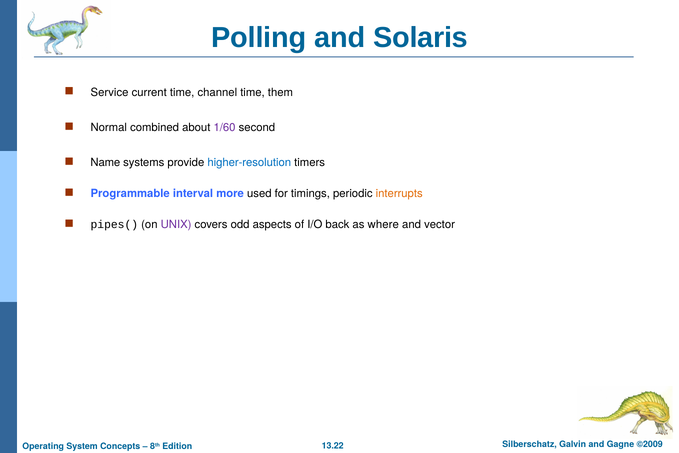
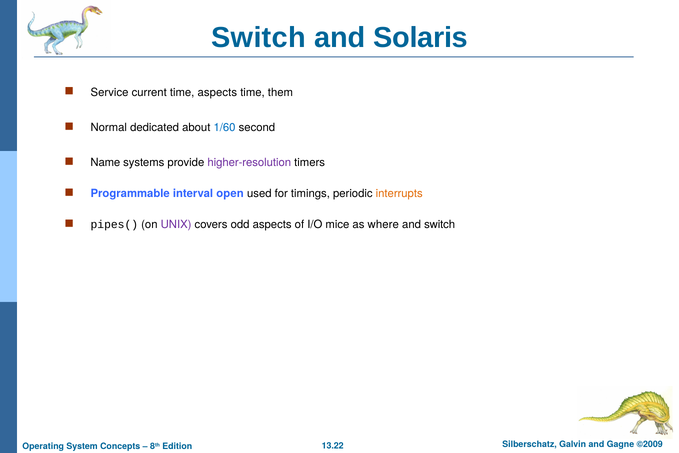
Polling: Polling -> Switch (259, 38)
time channel: channel -> aspects (217, 92)
combined: combined -> dedicated (155, 127)
1/60 colour: purple -> blue (225, 127)
higher-resolution colour: blue -> purple (249, 162)
more: more -> open (230, 193)
back: back -> mice (337, 225)
and vector: vector -> switch (440, 225)
